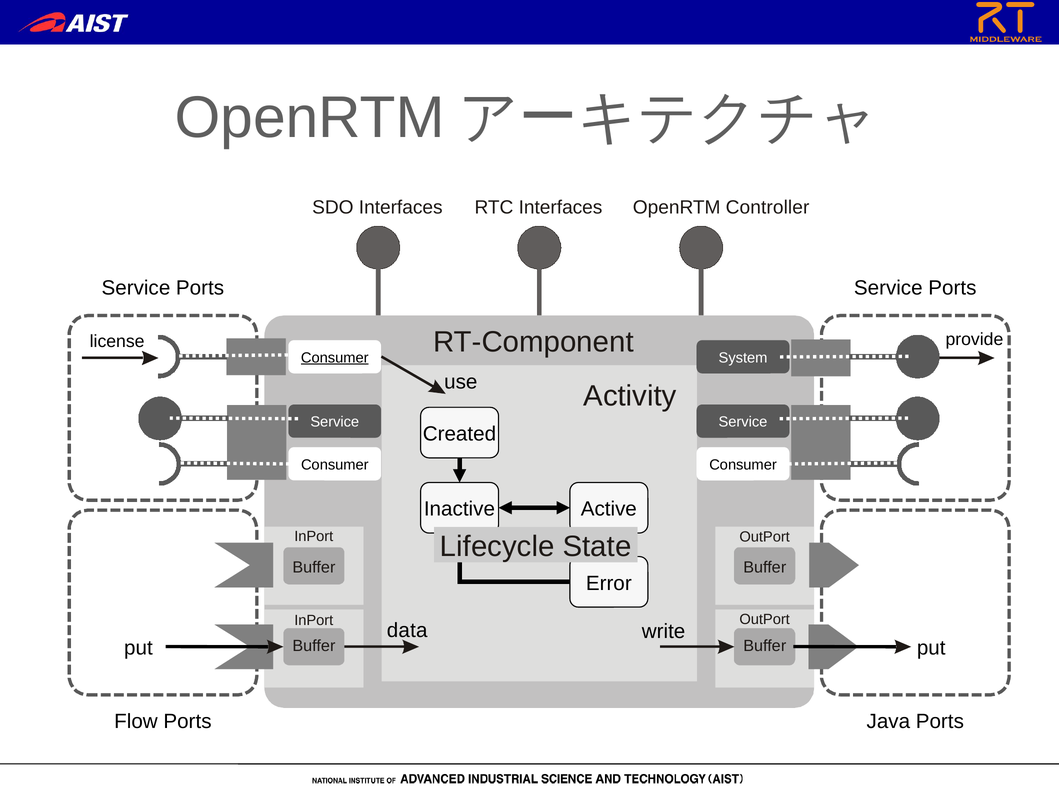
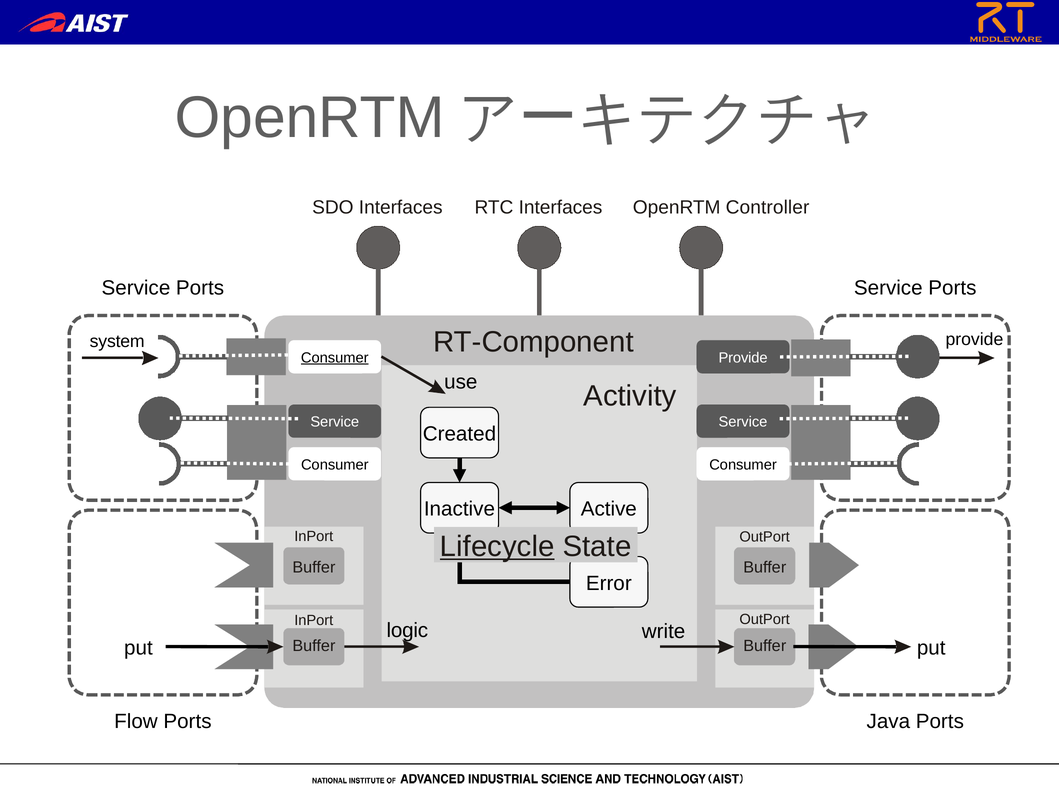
license: license -> system (117, 341)
System: System -> Provide (743, 358)
Lifecycle underline: none -> present (497, 547)
data: data -> logic (407, 631)
